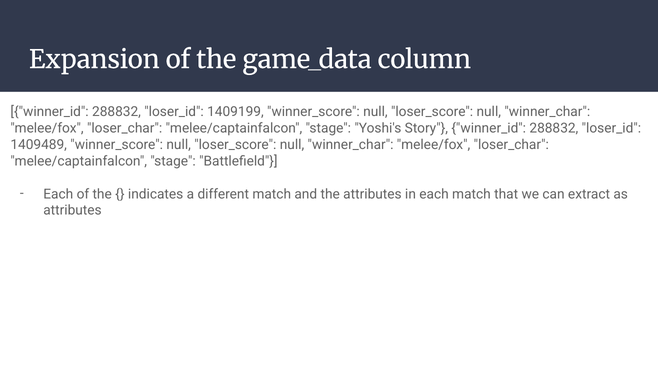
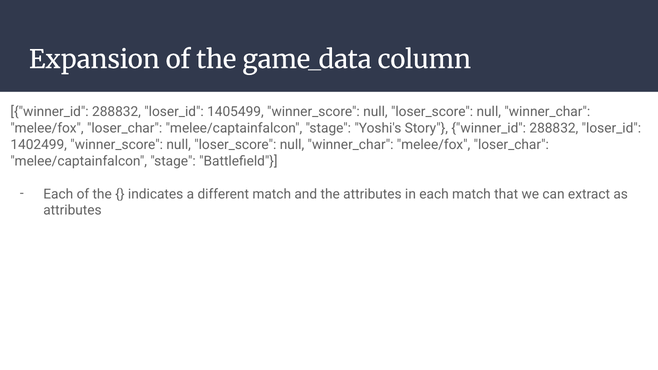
1409199: 1409199 -> 1405499 (235, 112)
1409489: 1409489 -> 1402499 (39, 145)
